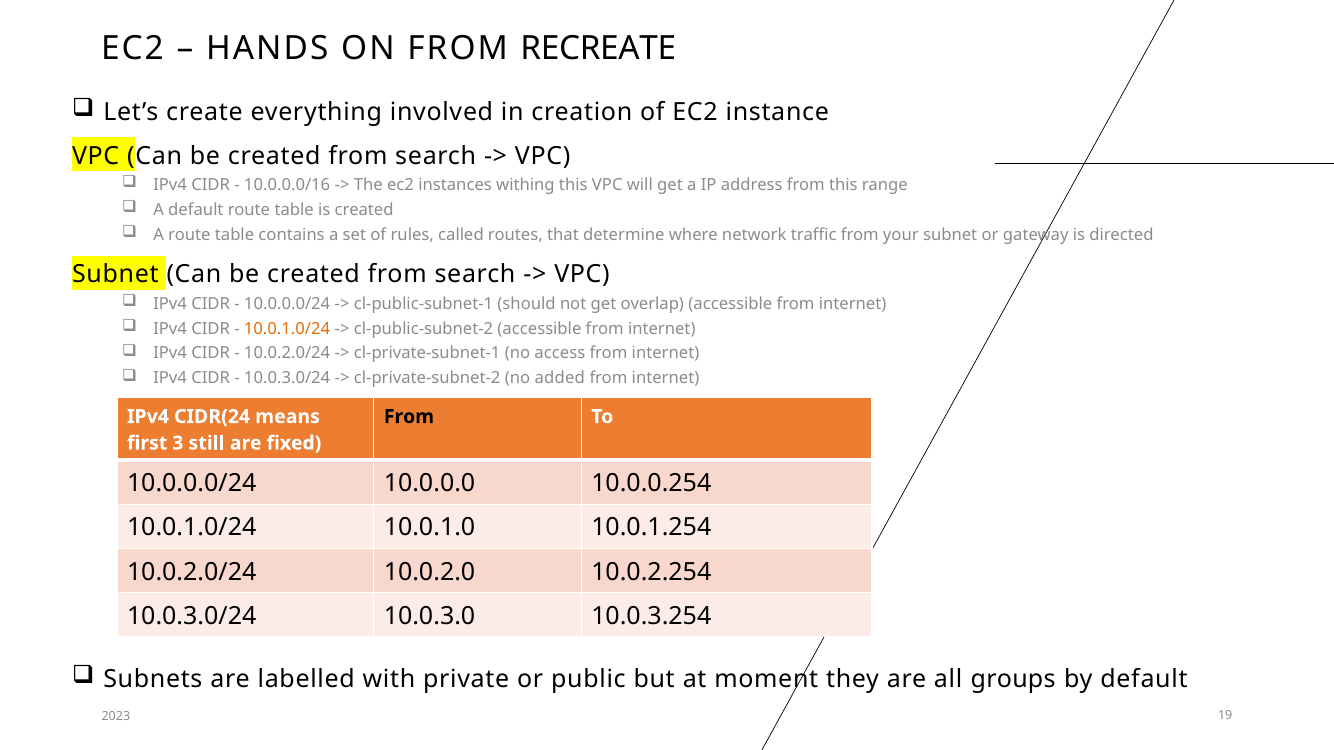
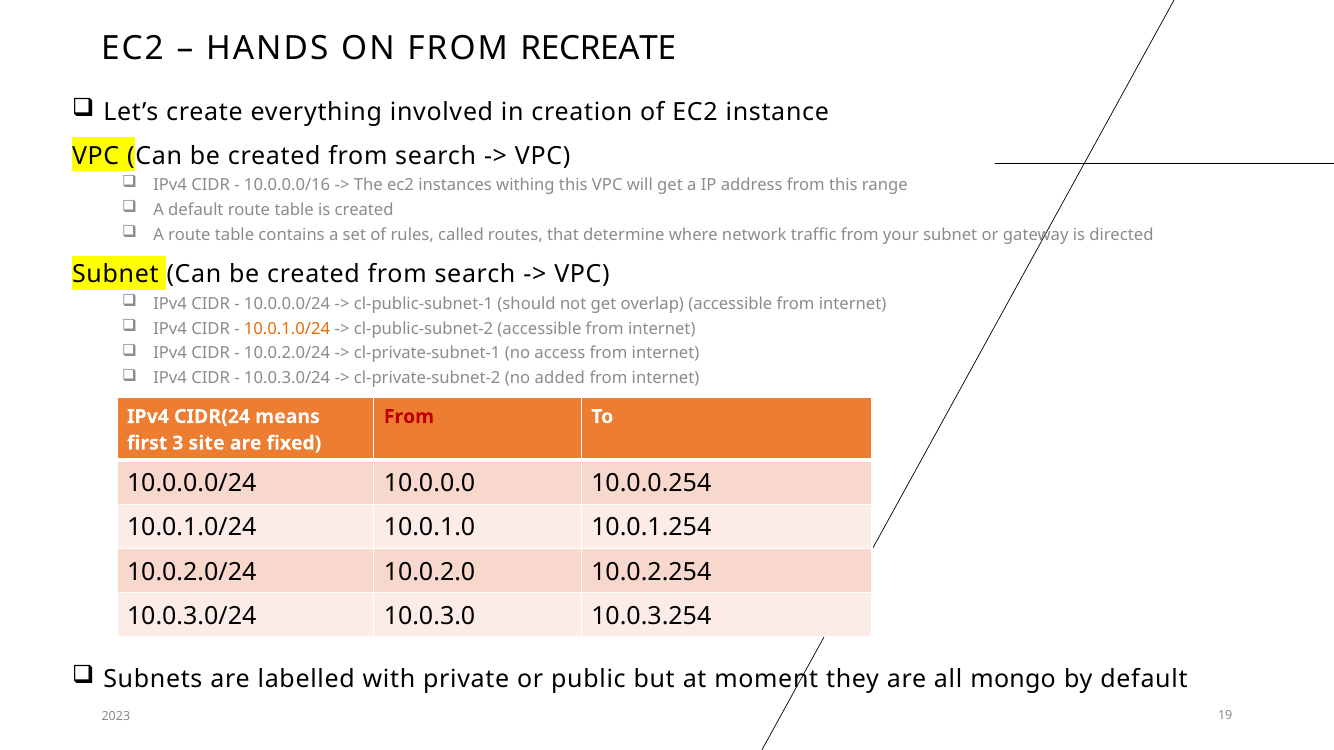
From colour: black -> red (409, 417)
still: still -> site (207, 443)
groups: groups -> mongo (1013, 679)
